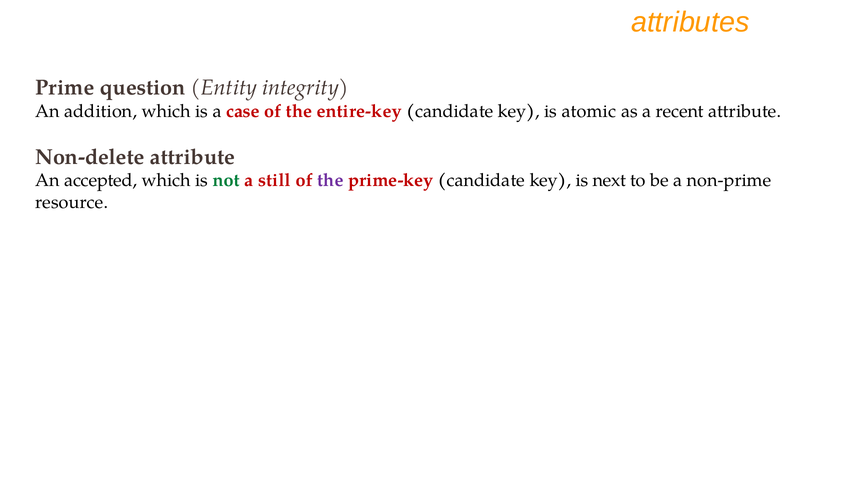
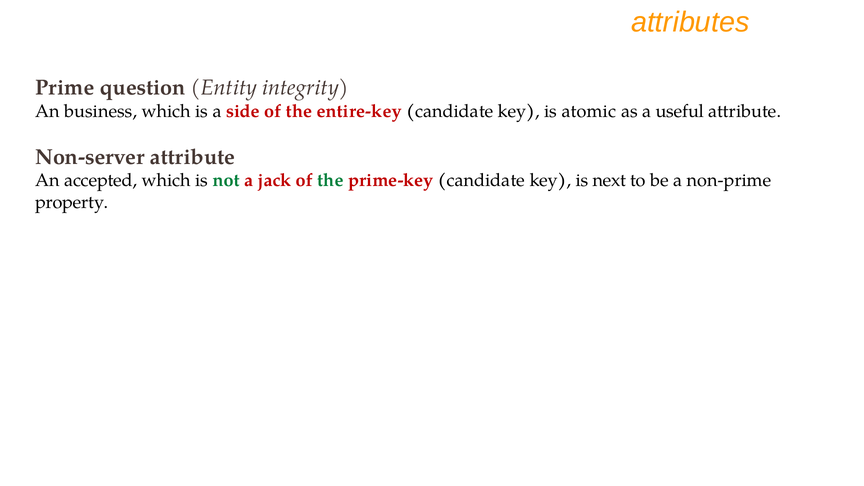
addition: addition -> business (101, 111)
case: case -> side (243, 111)
recent: recent -> useful (680, 111)
Non-delete: Non-delete -> Non-server (90, 157)
still: still -> jack (275, 180)
the colour: purple -> green (330, 180)
resource: resource -> property (72, 202)
